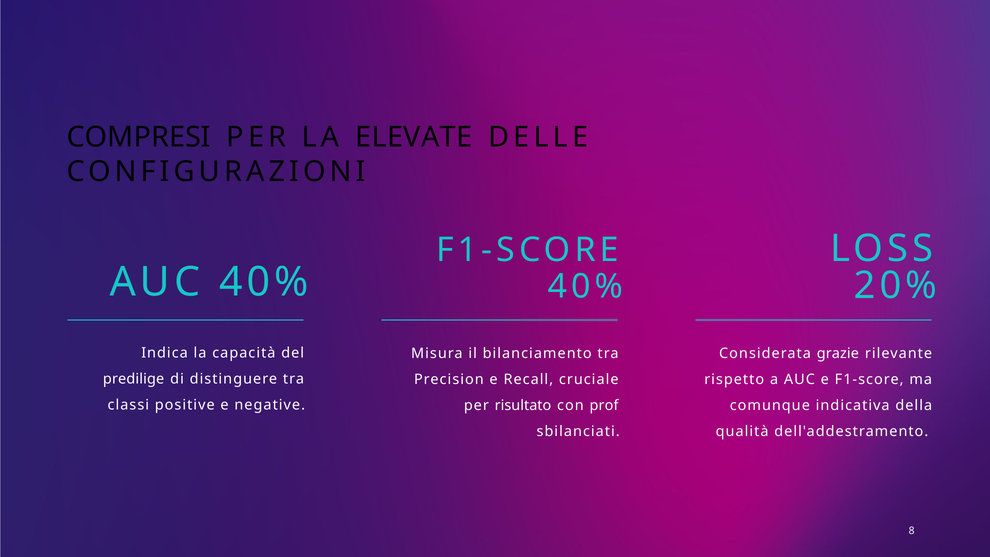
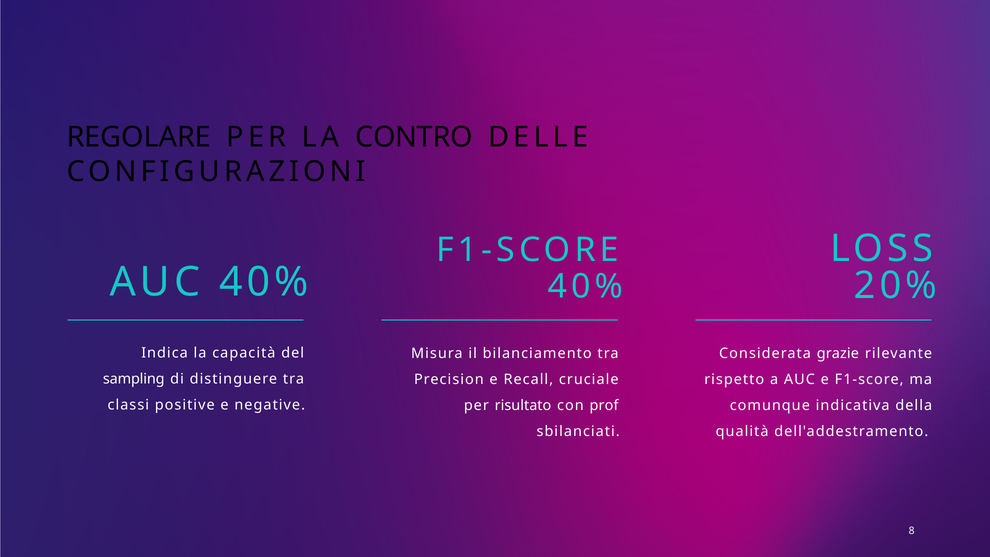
COMPRESI: COMPRESI -> REGOLARE (139, 137)
ELEVATE: ELEVATE -> CONTRO (414, 137)
predilige: predilige -> sampling (134, 379)
